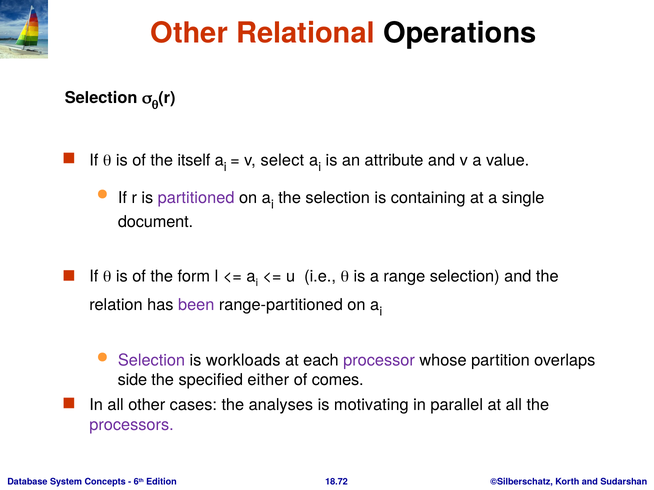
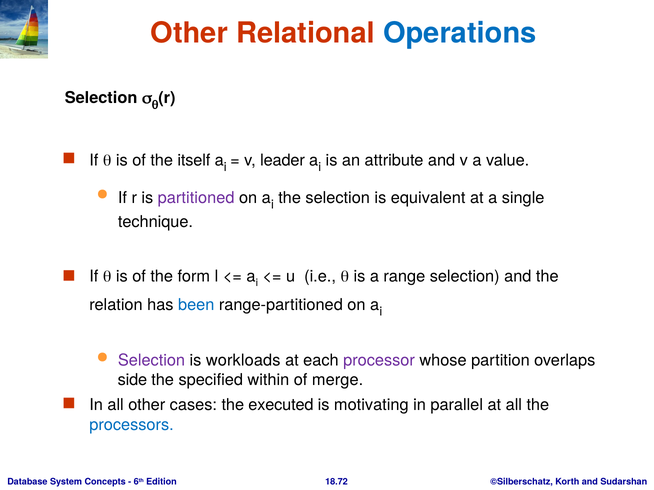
Operations colour: black -> blue (460, 33)
select: select -> leader (283, 161)
containing: containing -> equivalent (428, 198)
document: document -> technique (155, 222)
been colour: purple -> blue (196, 305)
either: either -> within (268, 380)
comes: comes -> merge (338, 380)
analyses: analyses -> executed (281, 405)
processors colour: purple -> blue (132, 425)
